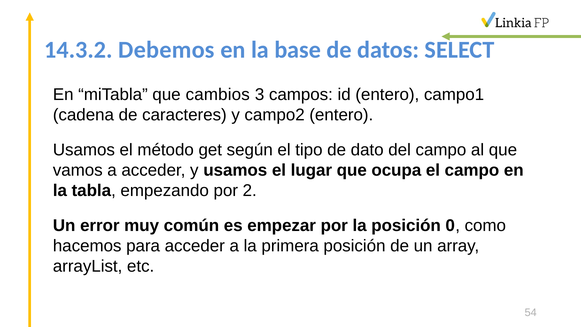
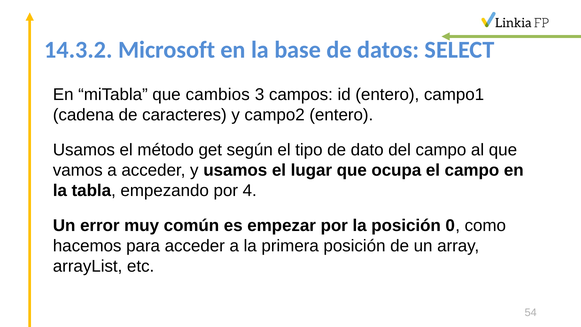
Debemos: Debemos -> Microsoft (167, 50)
2: 2 -> 4 (250, 190)
